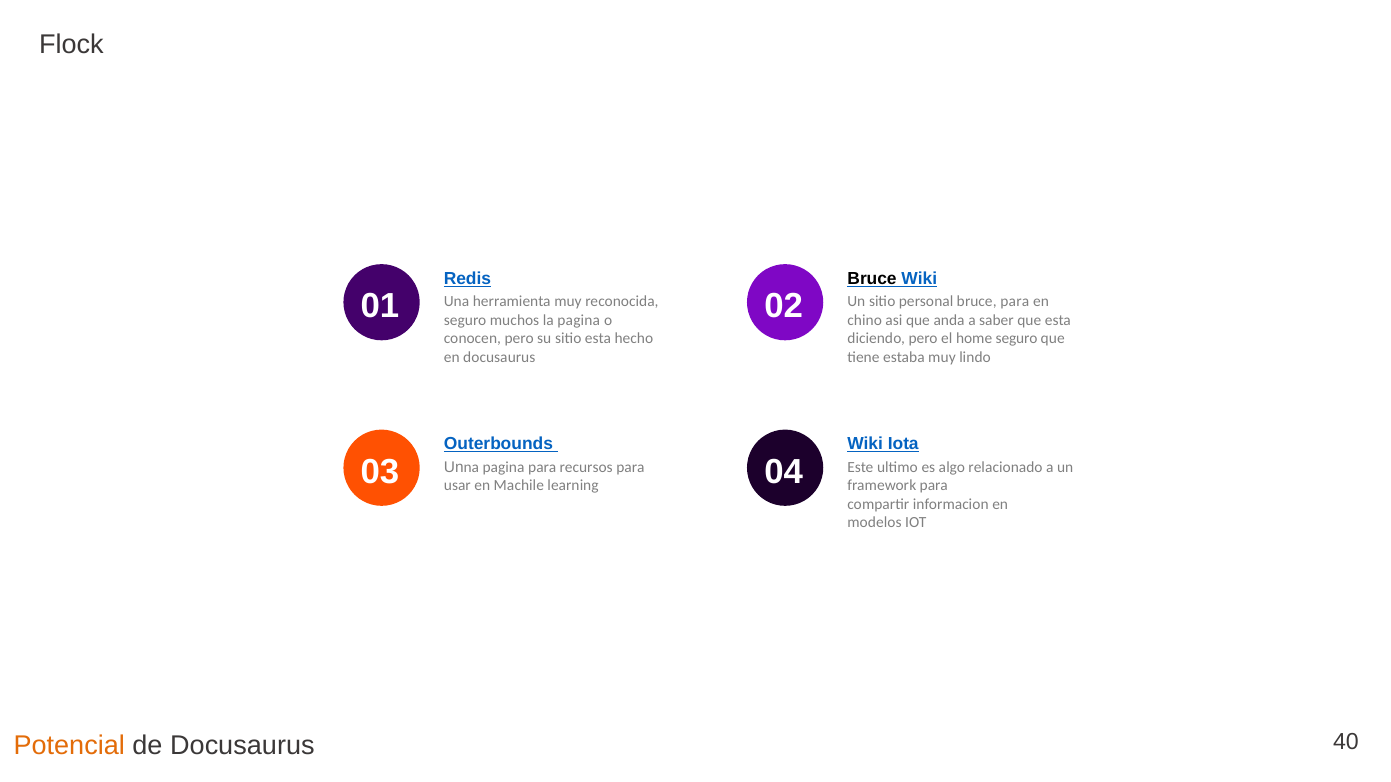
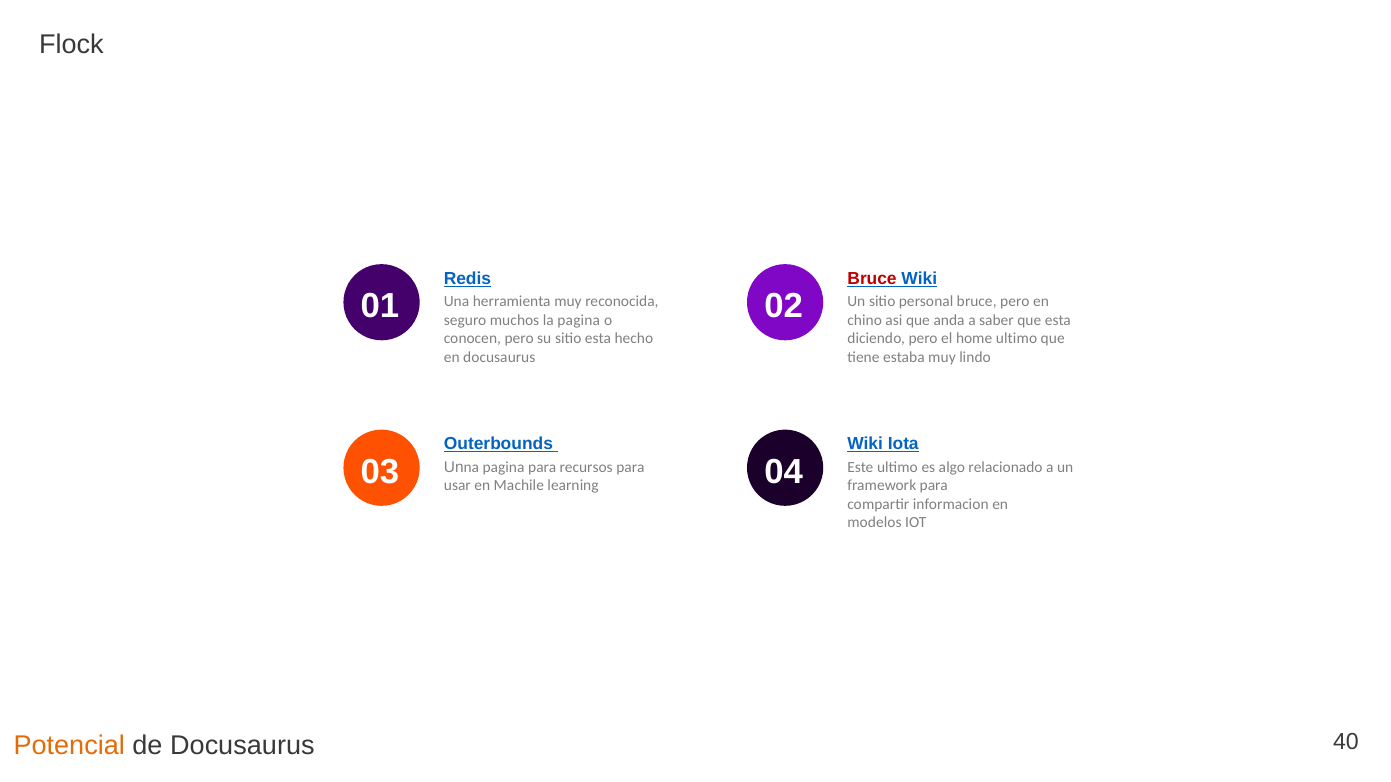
Bruce colour: black -> red (872, 279)
bruce para: para -> pero (1015, 302)
home seguro: seguro -> ultimo (1017, 339)
